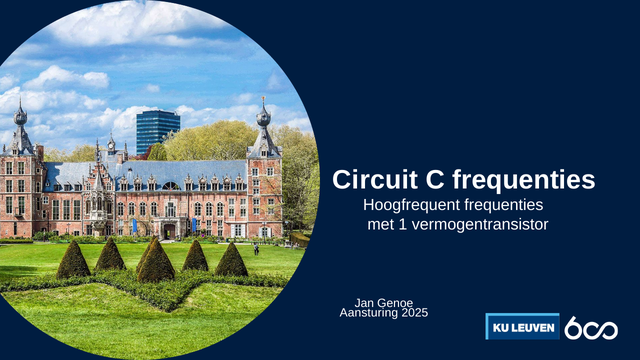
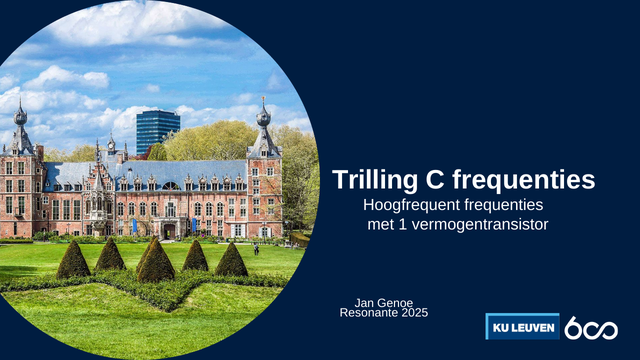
Circuit: Circuit -> Trilling (376, 180)
Aansturing: Aansturing -> Resonante (369, 313)
